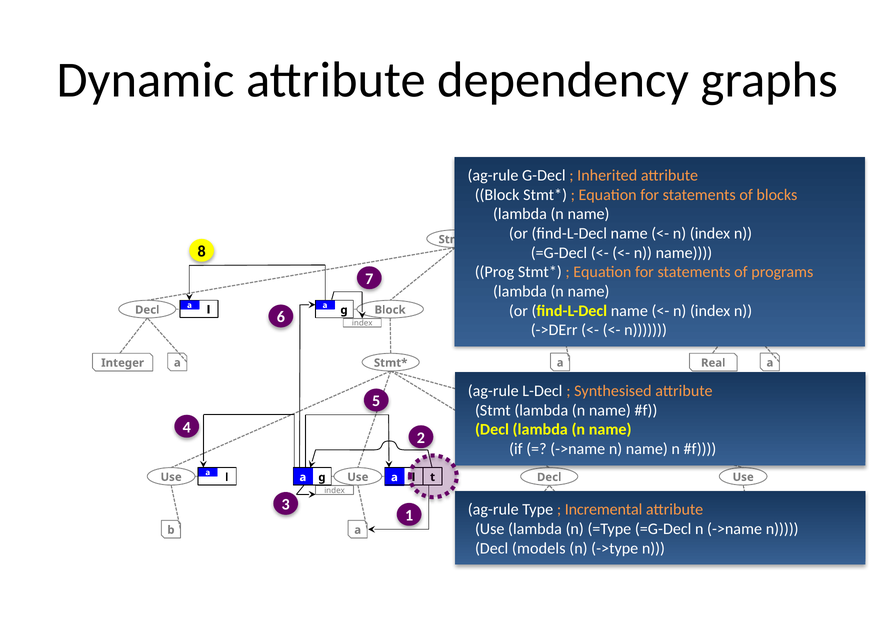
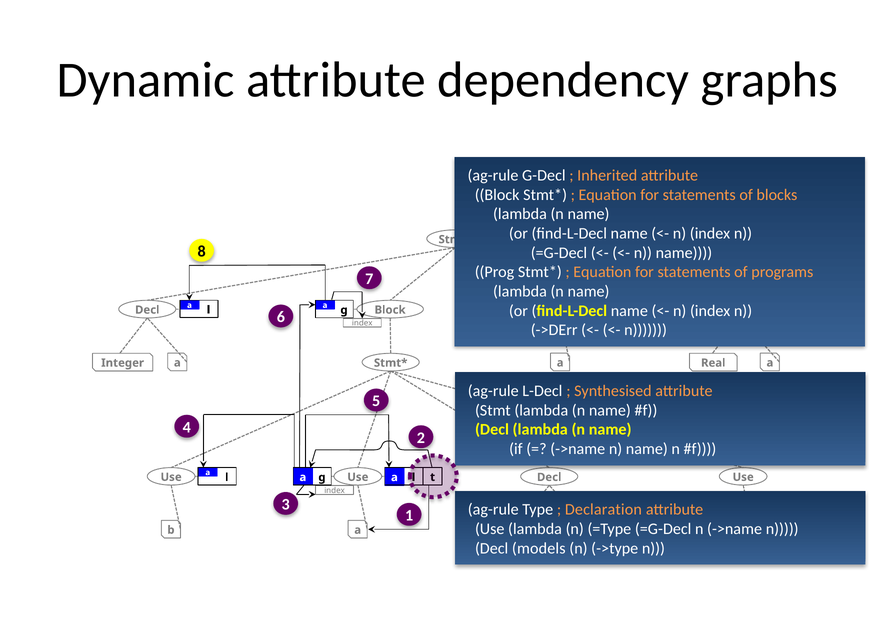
Incremental: Incremental -> Declaration (603, 509)
